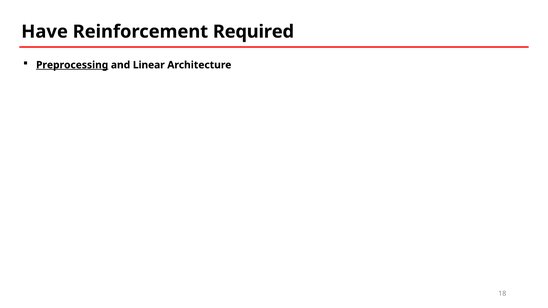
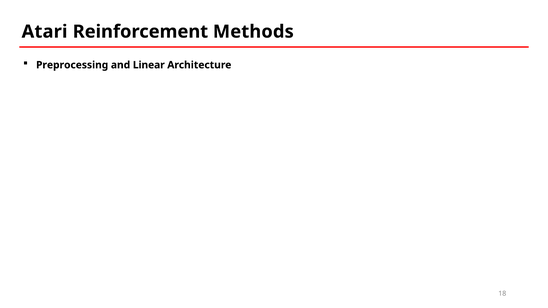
Have: Have -> Atari (45, 32)
Required: Required -> Methods (253, 32)
Preprocessing underline: present -> none (72, 65)
